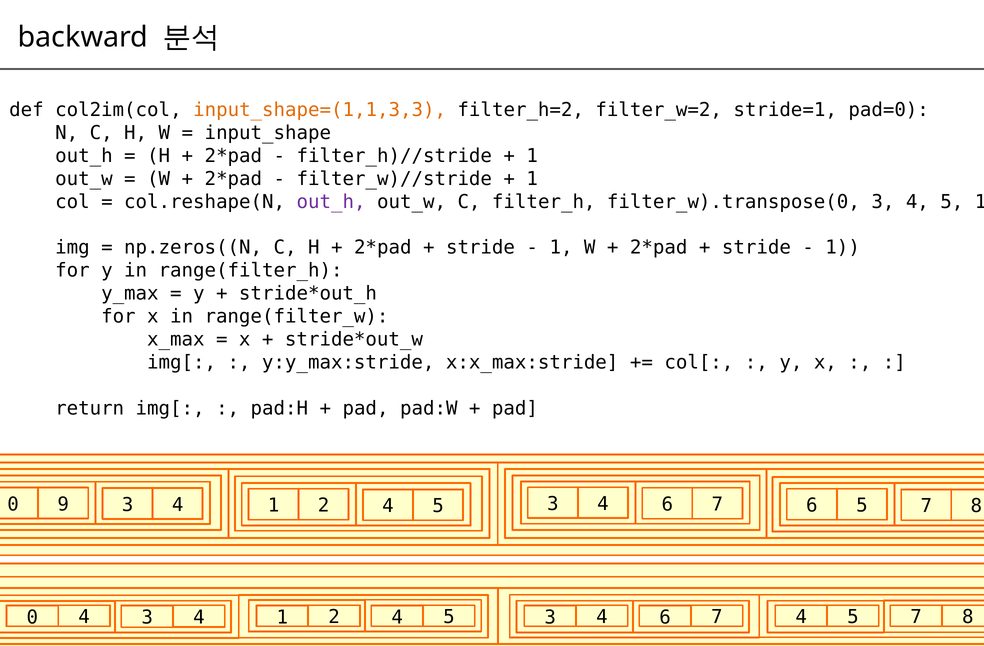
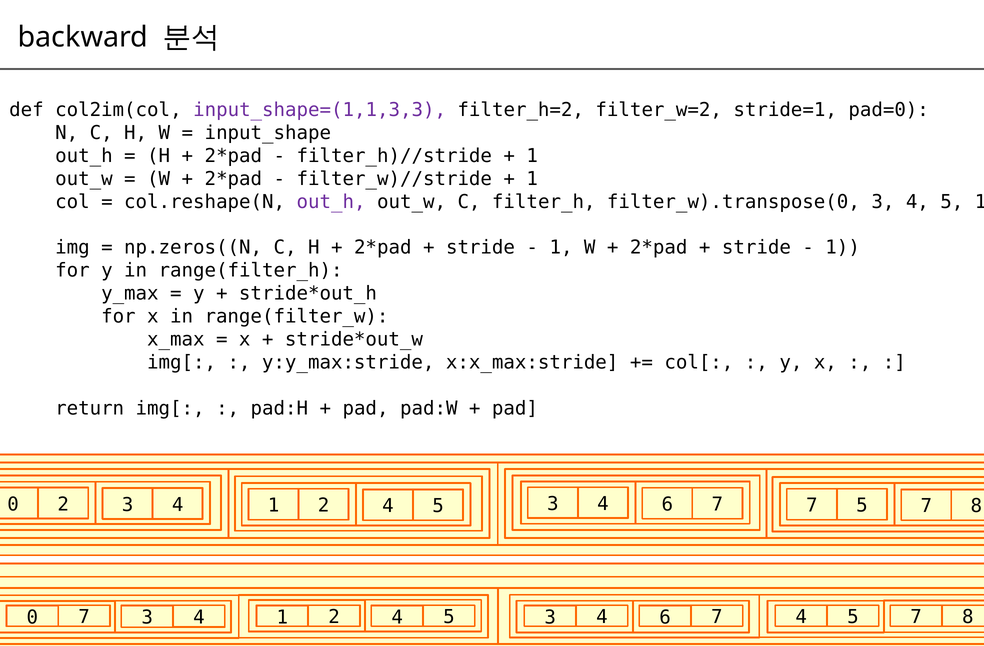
input_shape=(1,1,3,3 colour: orange -> purple (320, 110)
0 9: 9 -> 2 (63, 504)
7 6: 6 -> 7 (812, 506)
0 4: 4 -> 7 (84, 617)
